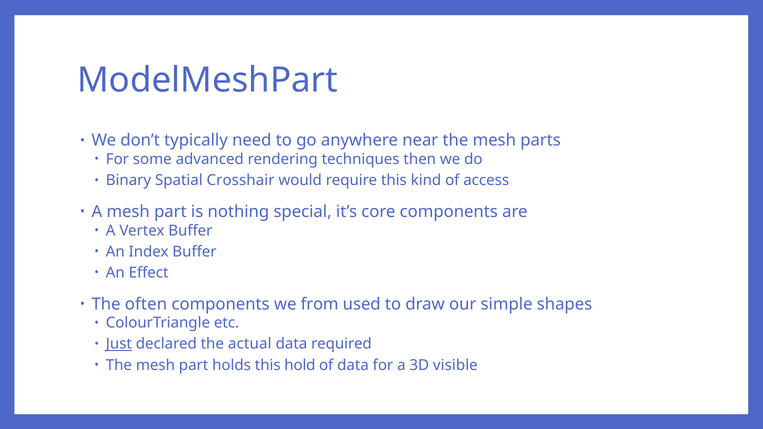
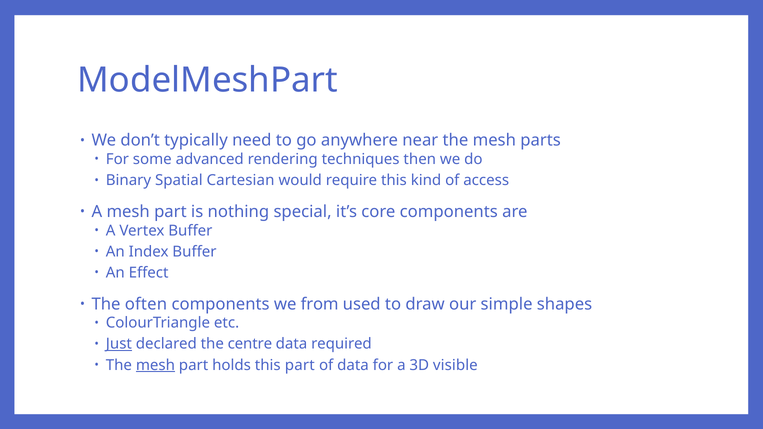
Crosshair: Crosshair -> Cartesian (241, 180)
actual: actual -> centre (250, 344)
mesh underline: none -> present (155, 365)
this hold: hold -> part (300, 365)
